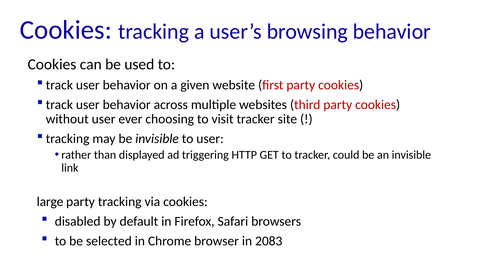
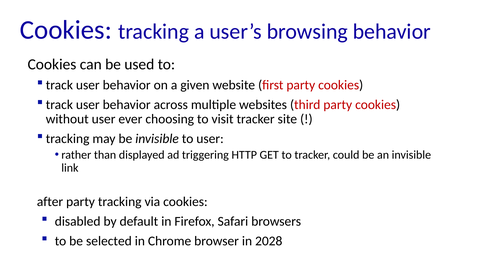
large: large -> after (50, 202)
2083: 2083 -> 2028 (269, 241)
